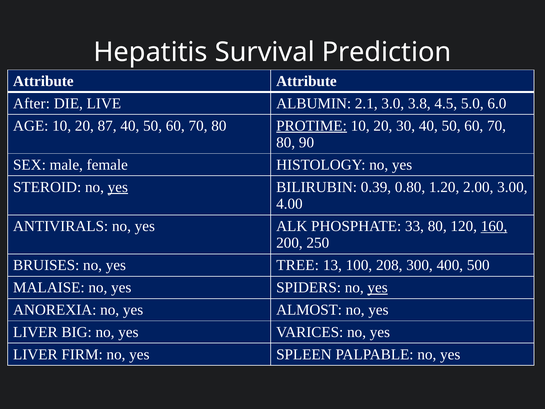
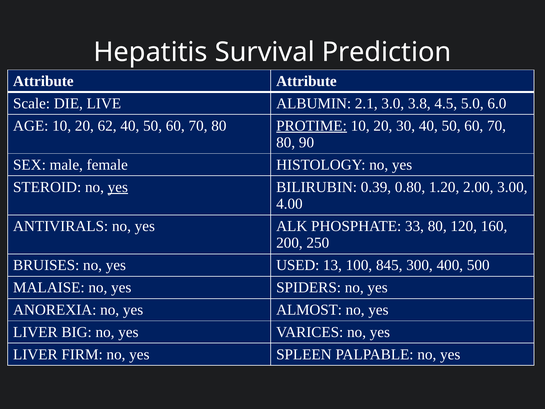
After: After -> Scale (32, 103)
87: 87 -> 62 (107, 126)
160 underline: present -> none (494, 226)
TREE: TREE -> USED (298, 265)
208: 208 -> 845 (389, 265)
yes underline: present -> none (378, 287)
